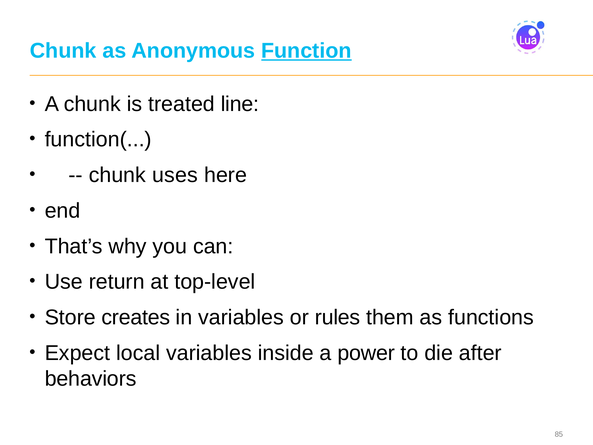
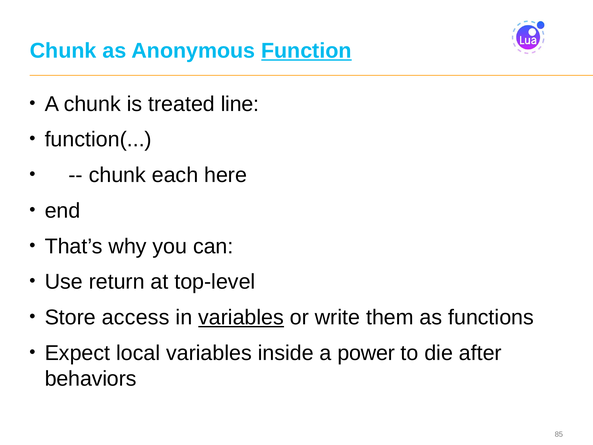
uses: uses -> each (175, 175)
creates: creates -> access (136, 317)
variables underline: none -> present (241, 317)
rules: rules -> write (337, 317)
